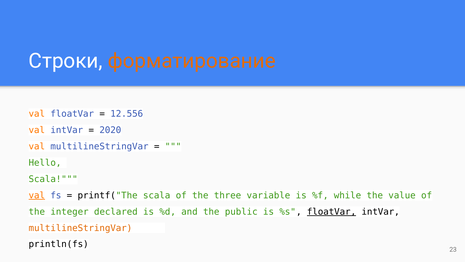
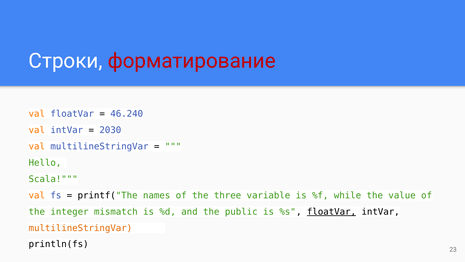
форматирование colour: orange -> red (192, 61)
12.556: 12.556 -> 46.240 (127, 114)
2020: 2020 -> 2030 (110, 130)
val underline: present -> none (37, 195)
printf("The scala: scala -> names (157, 195)
declared: declared -> mismatch (116, 211)
